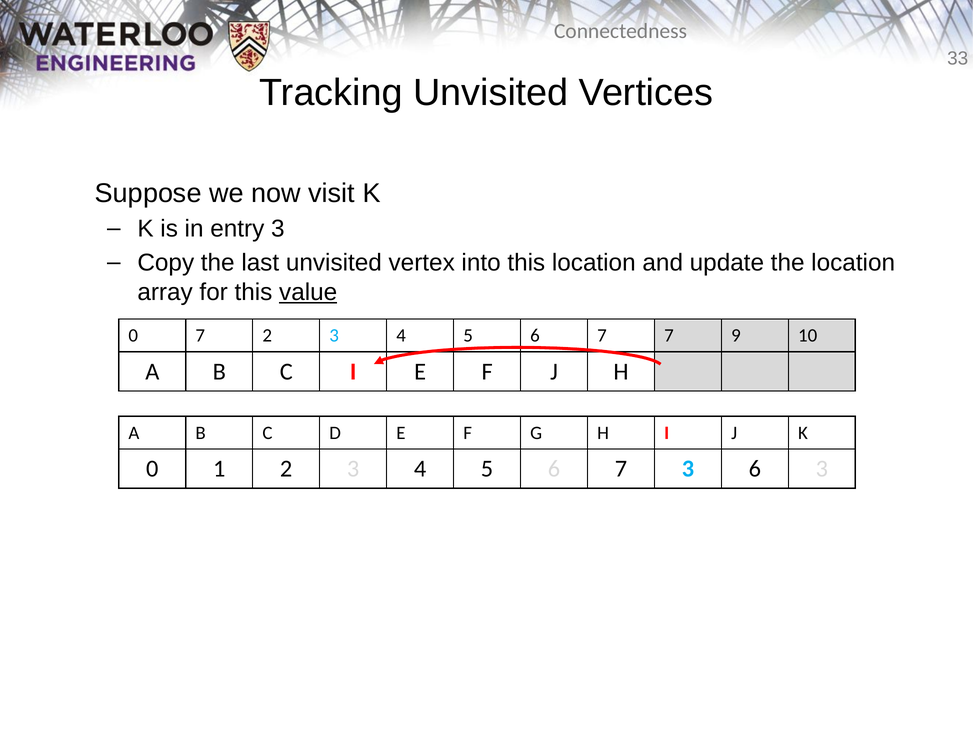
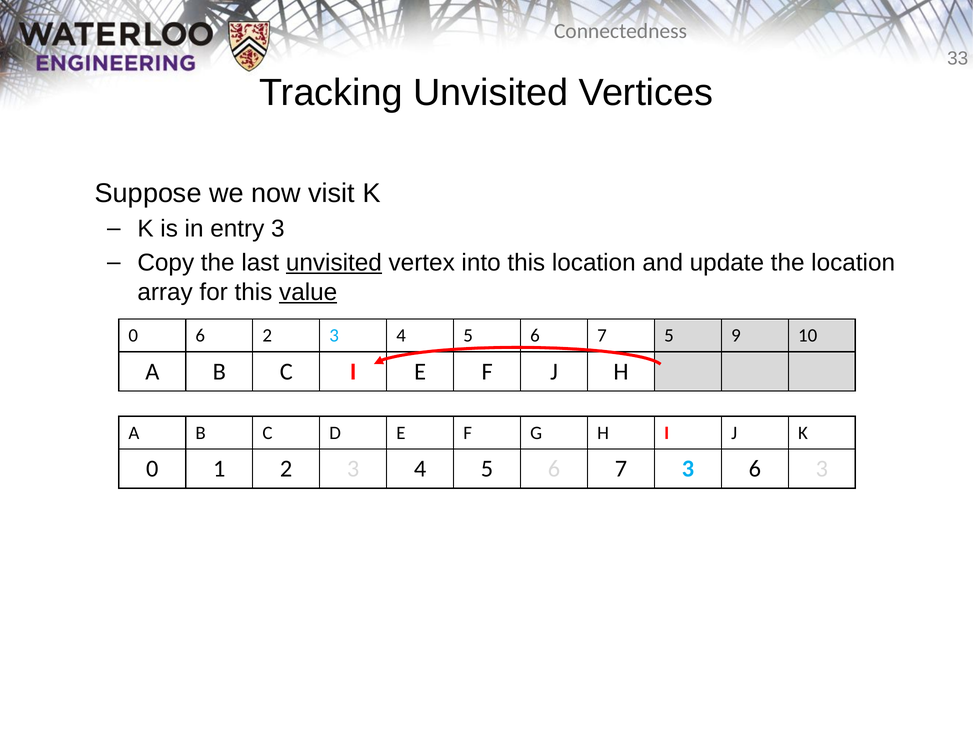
unvisited underline: none -> present (334, 263)
0 7: 7 -> 6 (200, 336)
7 7: 7 -> 5 (669, 336)
